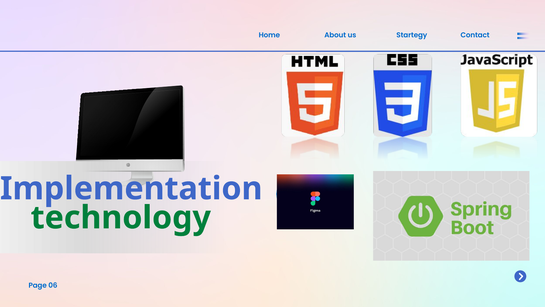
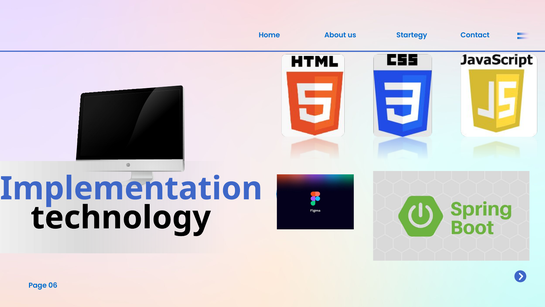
technology colour: green -> black (121, 217)
